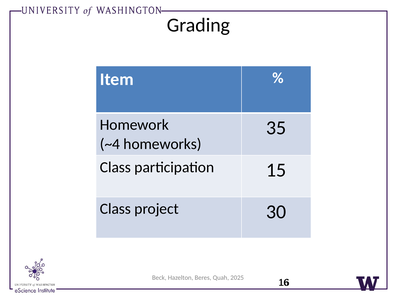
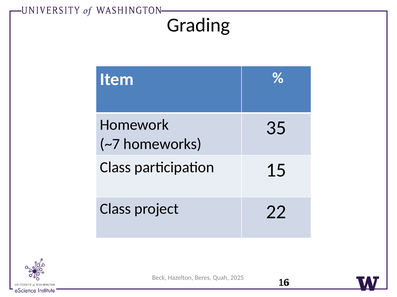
~4: ~4 -> ~7 (110, 144)
30: 30 -> 22 (276, 212)
